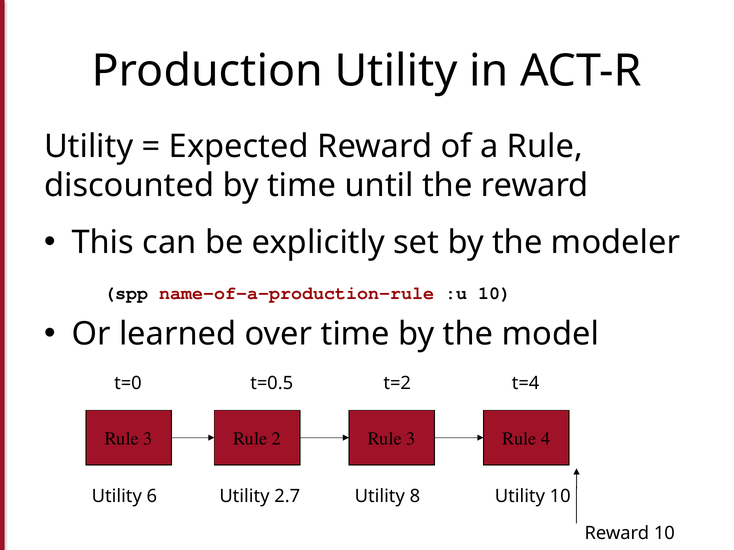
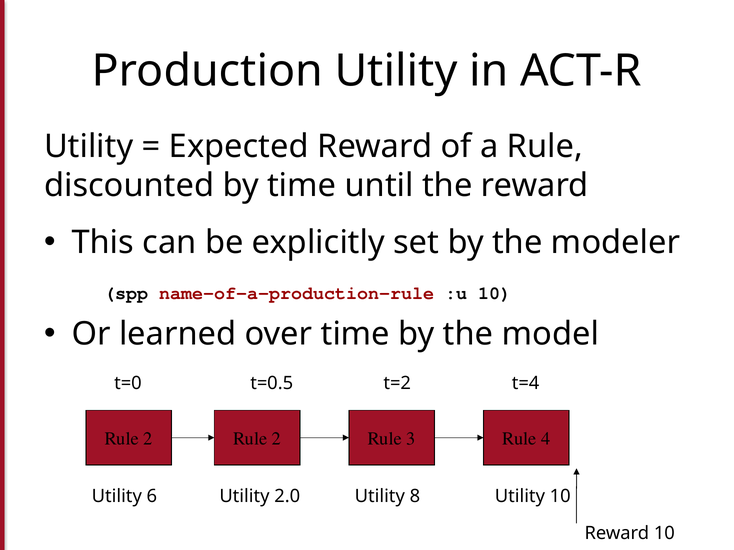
3: 3 -> 2 (148, 439)
2.7: 2.7 -> 2.0 (287, 497)
